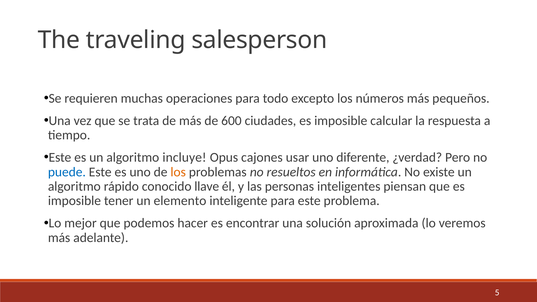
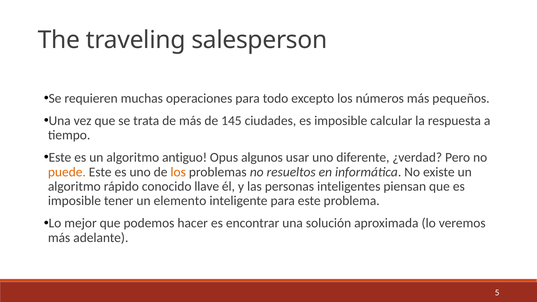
600: 600 -> 145 (231, 121)
incluye: incluye -> antiguo (185, 157)
cajones: cajones -> algunos (262, 157)
puede colour: blue -> orange (67, 172)
